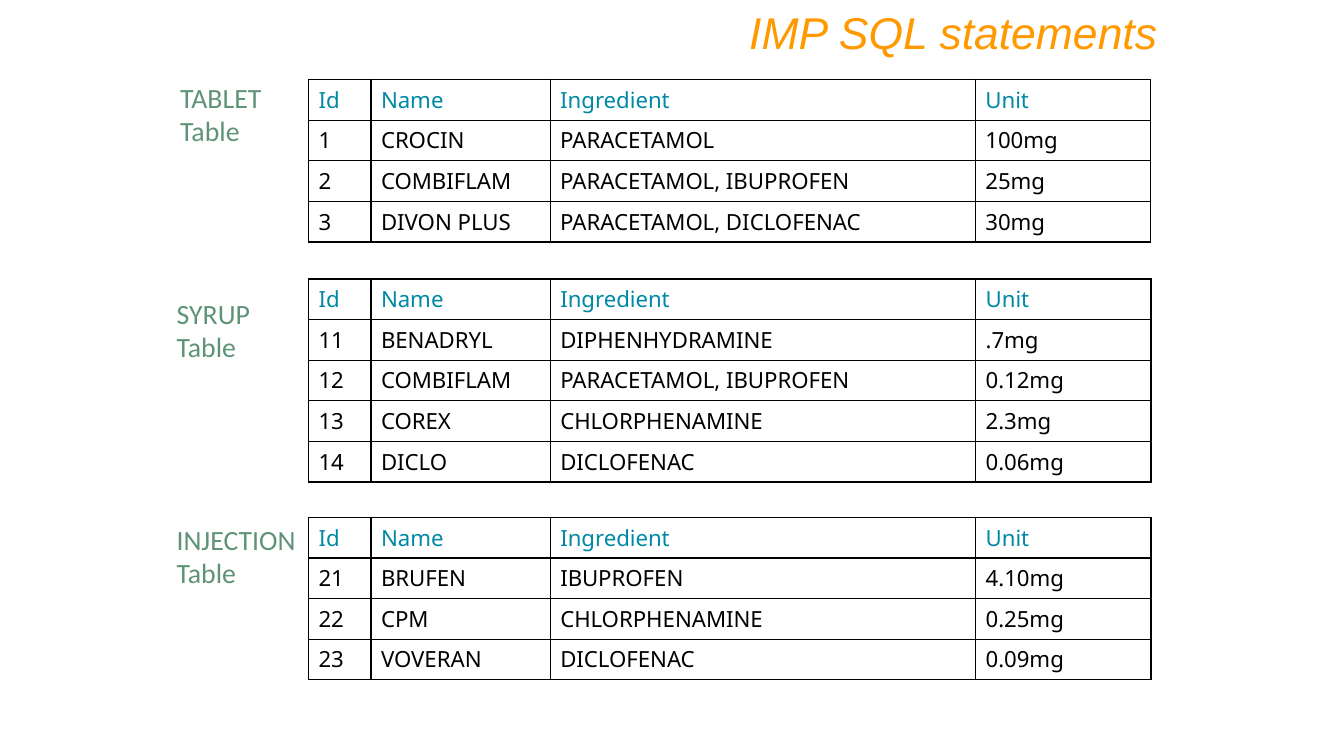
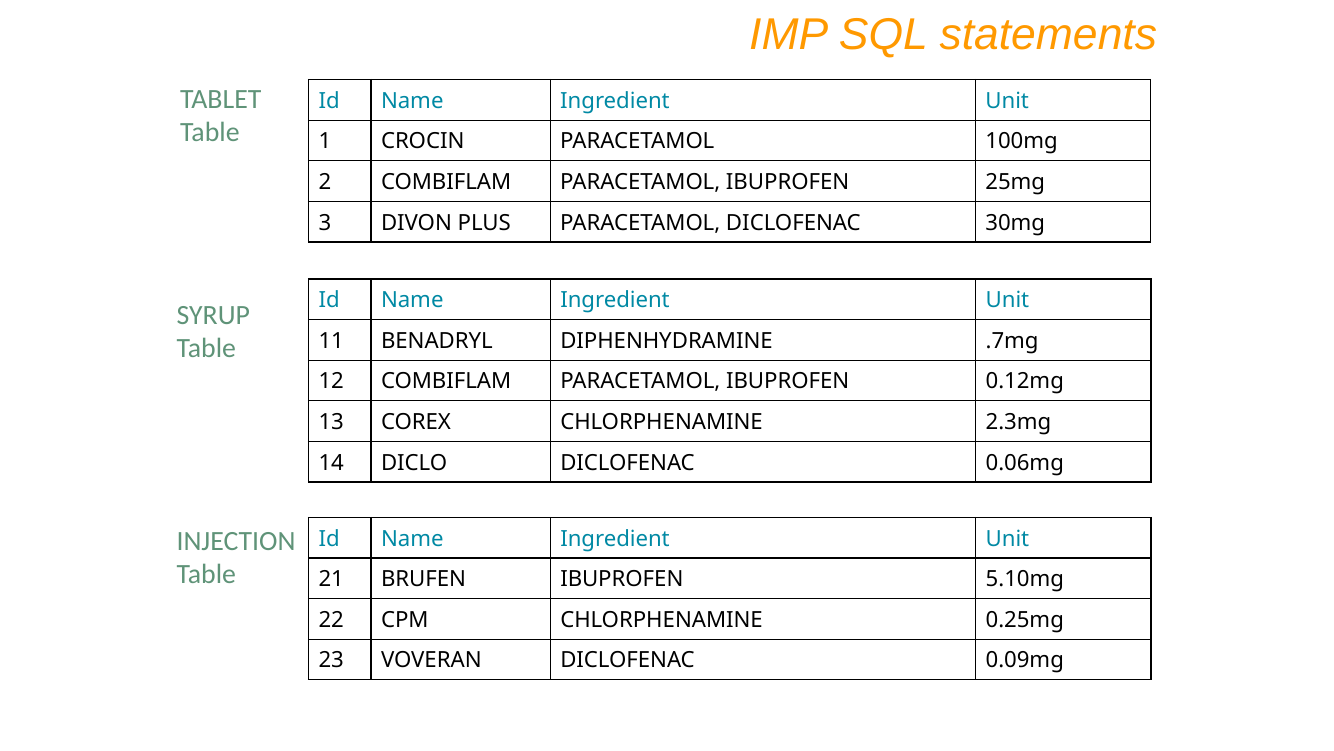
4.10mg: 4.10mg -> 5.10mg (1025, 579)
